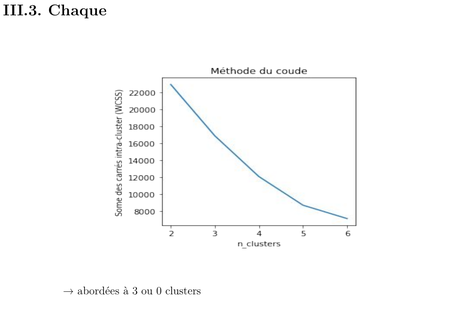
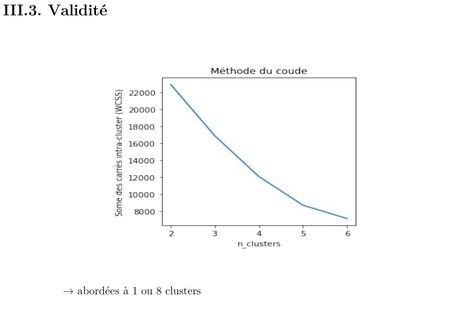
Chaque: Chaque -> Validité (78, 10)
3: 3 -> 1 (135, 291)
0: 0 -> 8 (159, 291)
